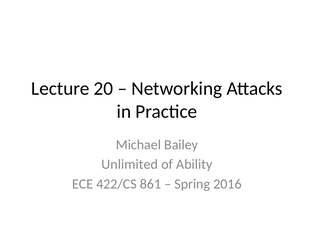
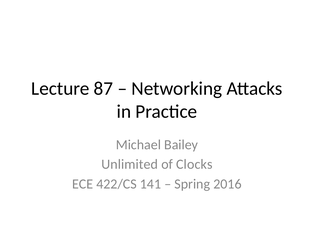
20: 20 -> 87 (103, 88)
Ability: Ability -> Clocks (194, 164)
861: 861 -> 141 (151, 183)
